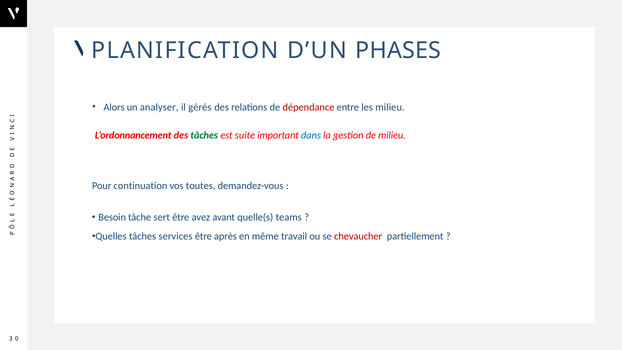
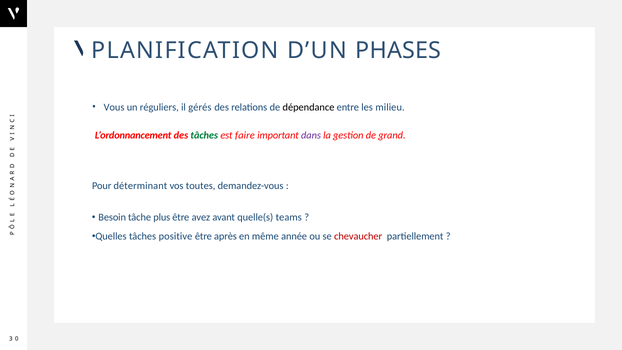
Alors: Alors -> Vous (114, 107)
analyser: analyser -> réguliers (159, 107)
dépendance colour: red -> black (309, 107)
suite: suite -> faire (245, 135)
dans colour: blue -> purple (311, 135)
de milieu: milieu -> grand (392, 135)
continuation: continuation -> déterminant (140, 186)
sert: sert -> plus (162, 217)
services: services -> positive (176, 236)
travail: travail -> année (294, 236)
